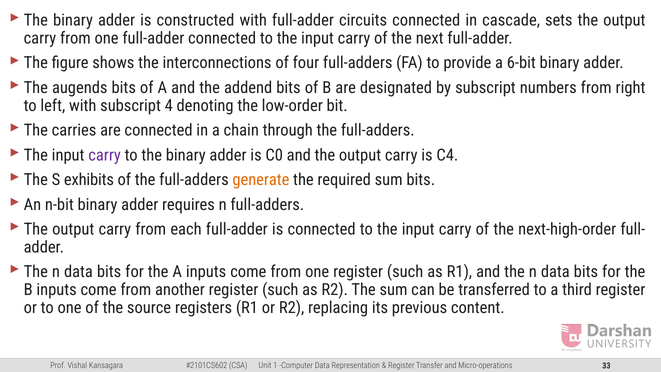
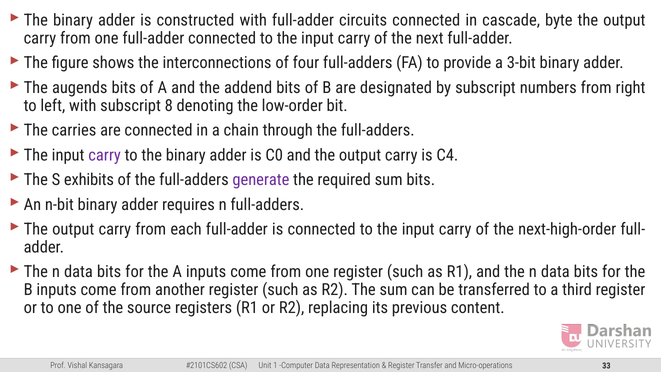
sets: sets -> byte (559, 20)
6-bit: 6-bit -> 3-bit (521, 63)
4: 4 -> 8 (169, 106)
generate colour: orange -> purple (261, 180)
